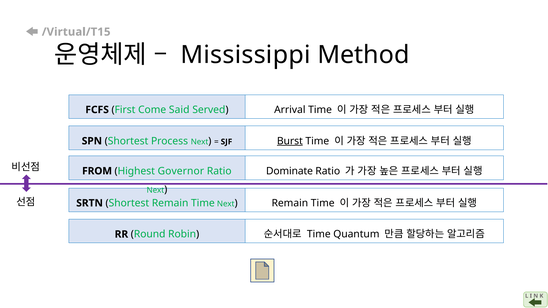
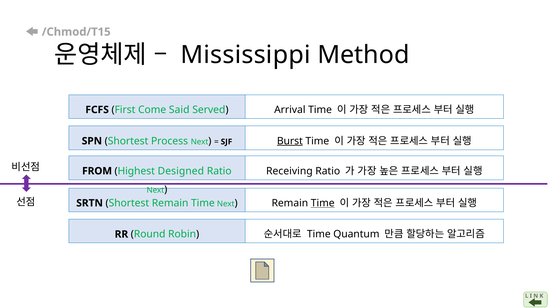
/Virtual/T15: /Virtual/T15 -> /Chmod/T15 (76, 32)
Dominate: Dominate -> Receiving (289, 171)
Governor: Governor -> Designed (181, 171)
Time underline: none -> present (323, 203)
